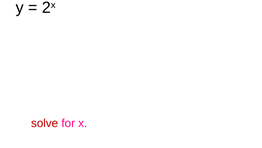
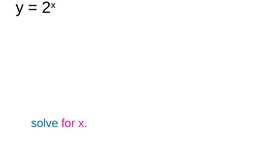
solve colour: red -> blue (45, 123)
